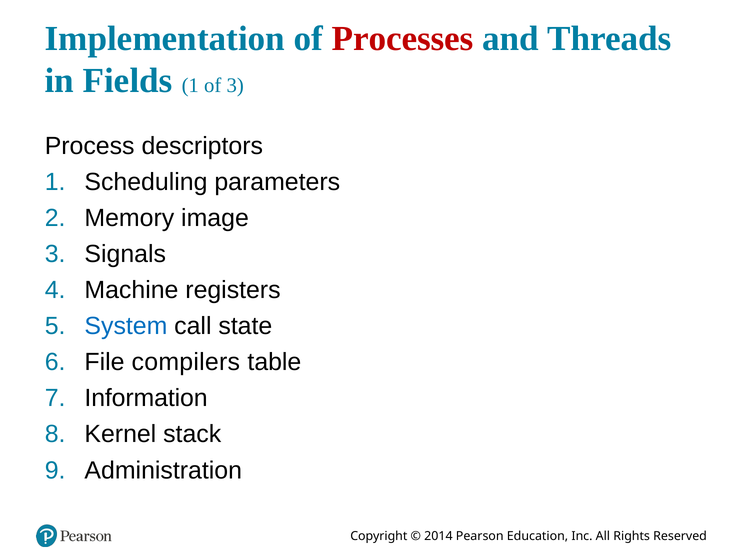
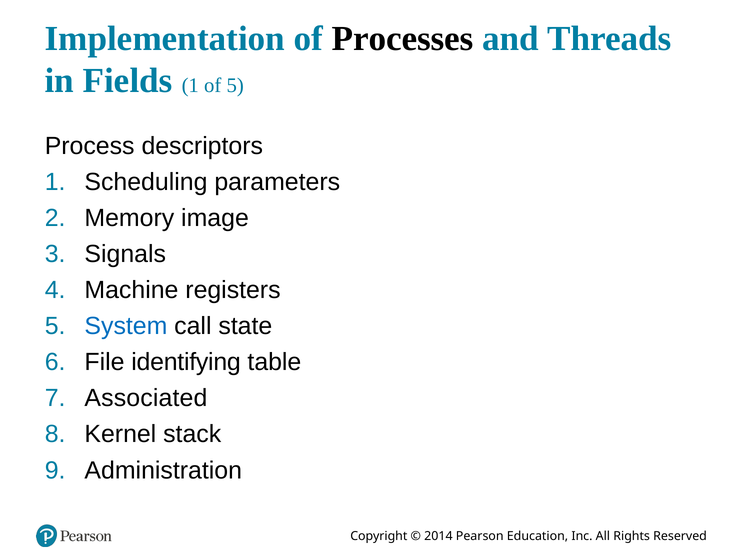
Processes colour: red -> black (403, 39)
of 3: 3 -> 5 (235, 86)
compilers: compilers -> identifying (186, 363)
Information: Information -> Associated (146, 399)
